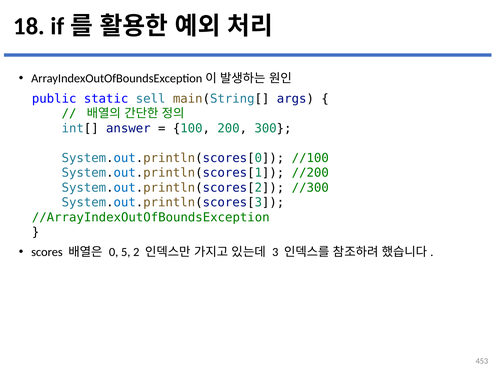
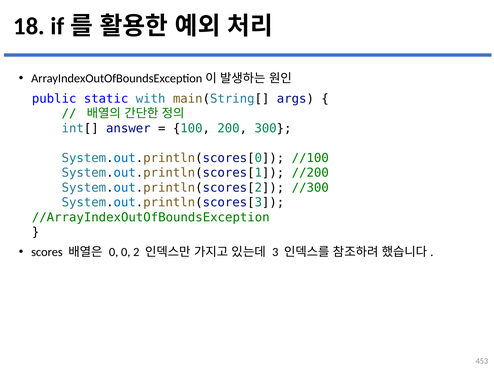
sell: sell -> with (151, 99)
0 5: 5 -> 0 (126, 252)
